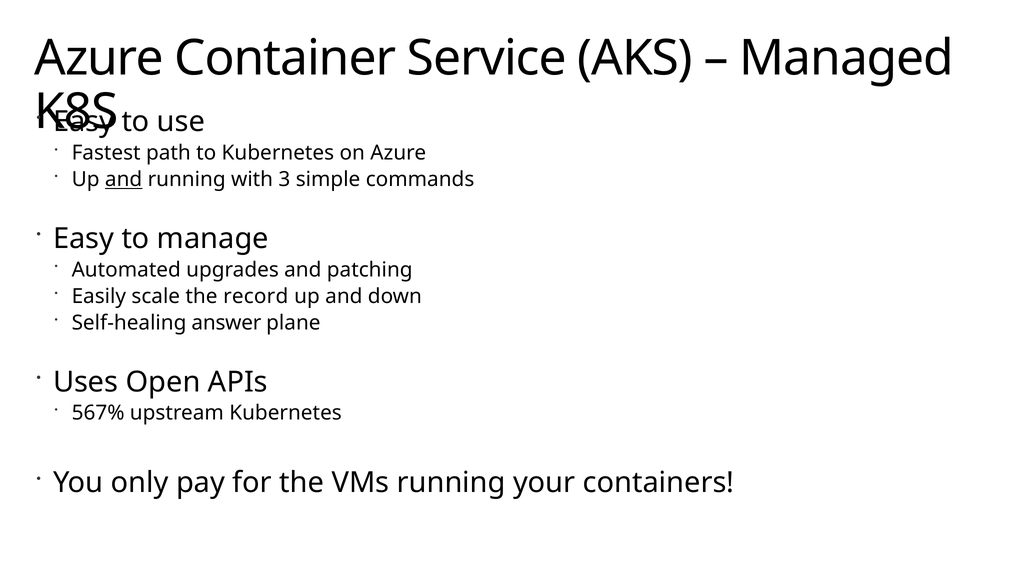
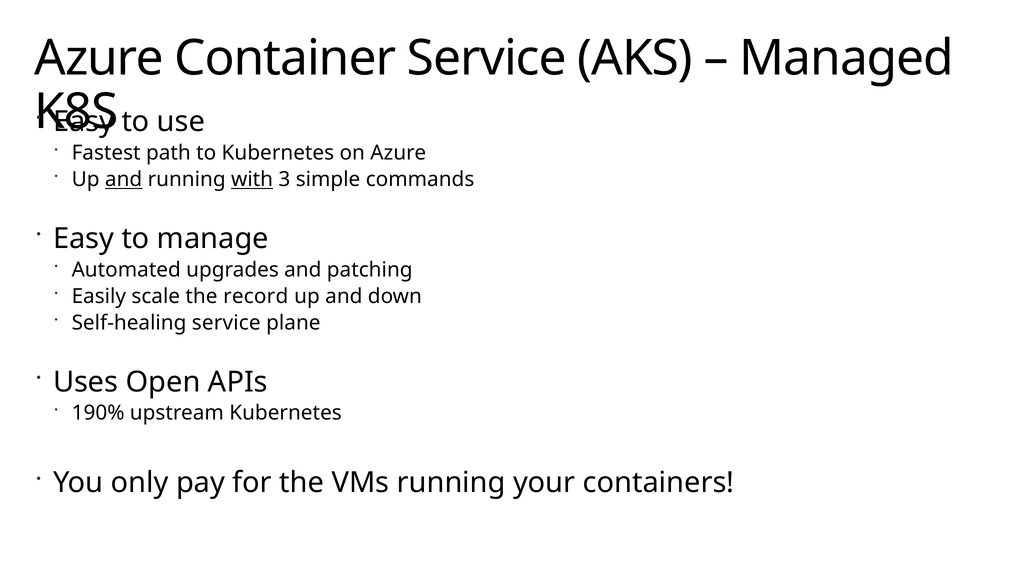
with underline: none -> present (252, 179)
Self-healing answer: answer -> service (226, 323)
567%: 567% -> 190% (98, 413)
